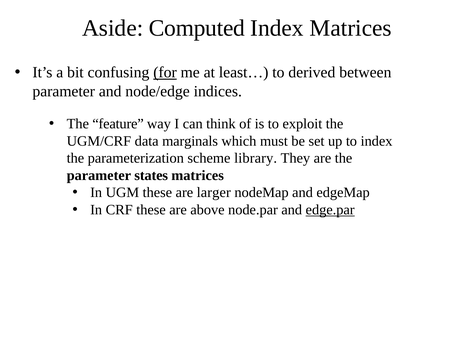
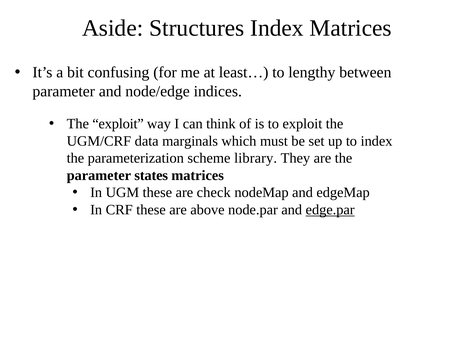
Computed: Computed -> Structures (197, 28)
for underline: present -> none (165, 73)
derived: derived -> lengthy (312, 73)
The feature: feature -> exploit (118, 124)
larger: larger -> check (214, 193)
